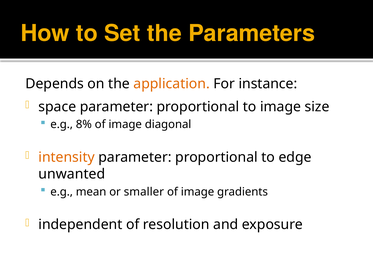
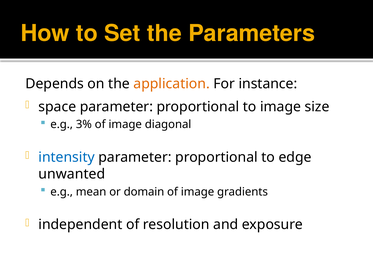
8%: 8% -> 3% (84, 124)
intensity colour: orange -> blue (67, 157)
smaller: smaller -> domain (144, 192)
